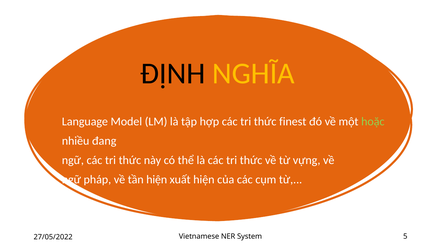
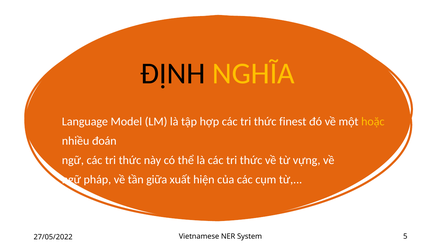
hoặc colour: light green -> yellow (373, 122)
đang: đang -> đoán (104, 141)
tần hiện: hiện -> giữa (157, 180)
